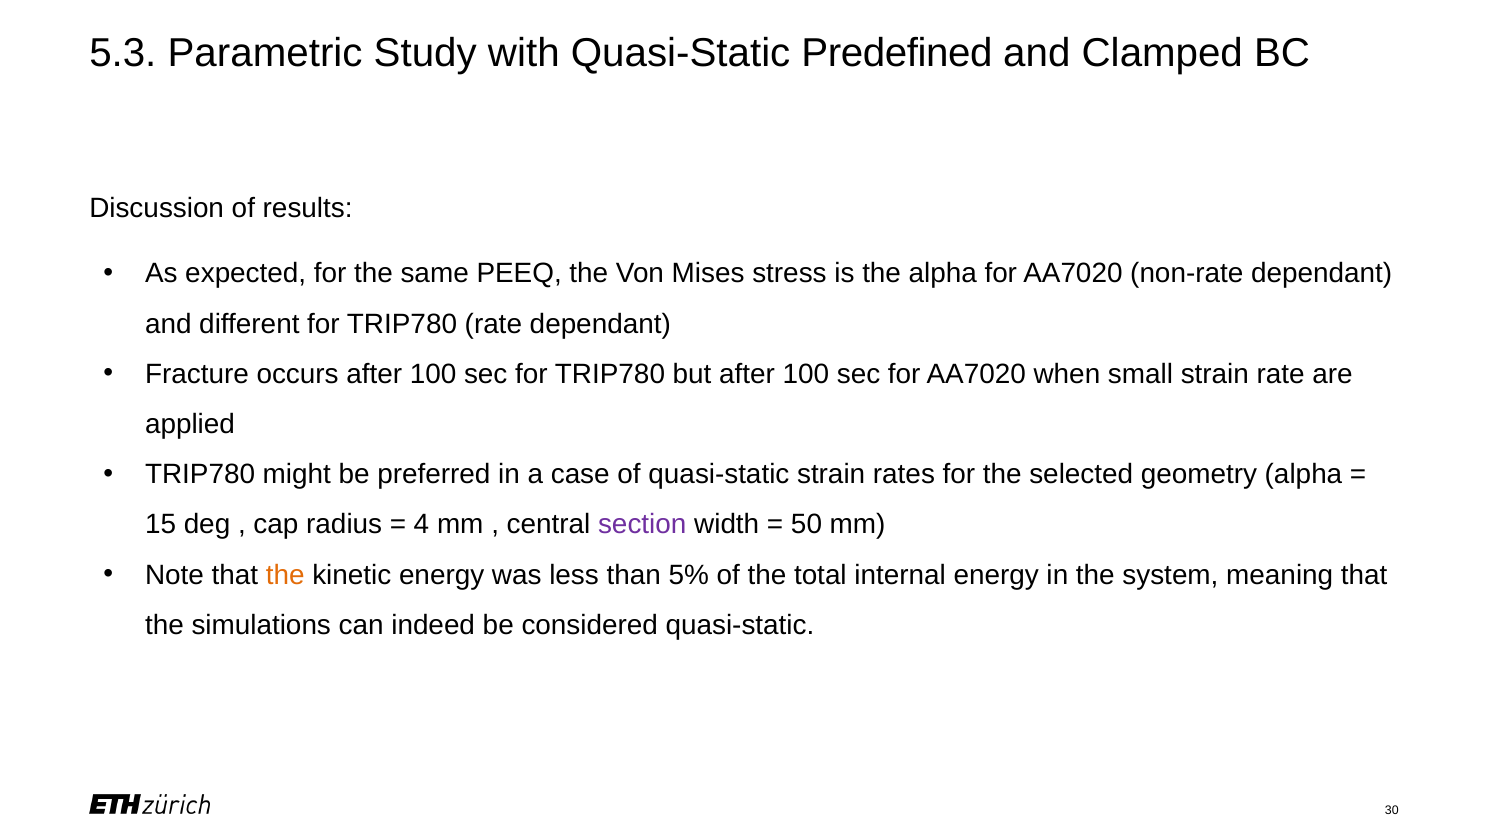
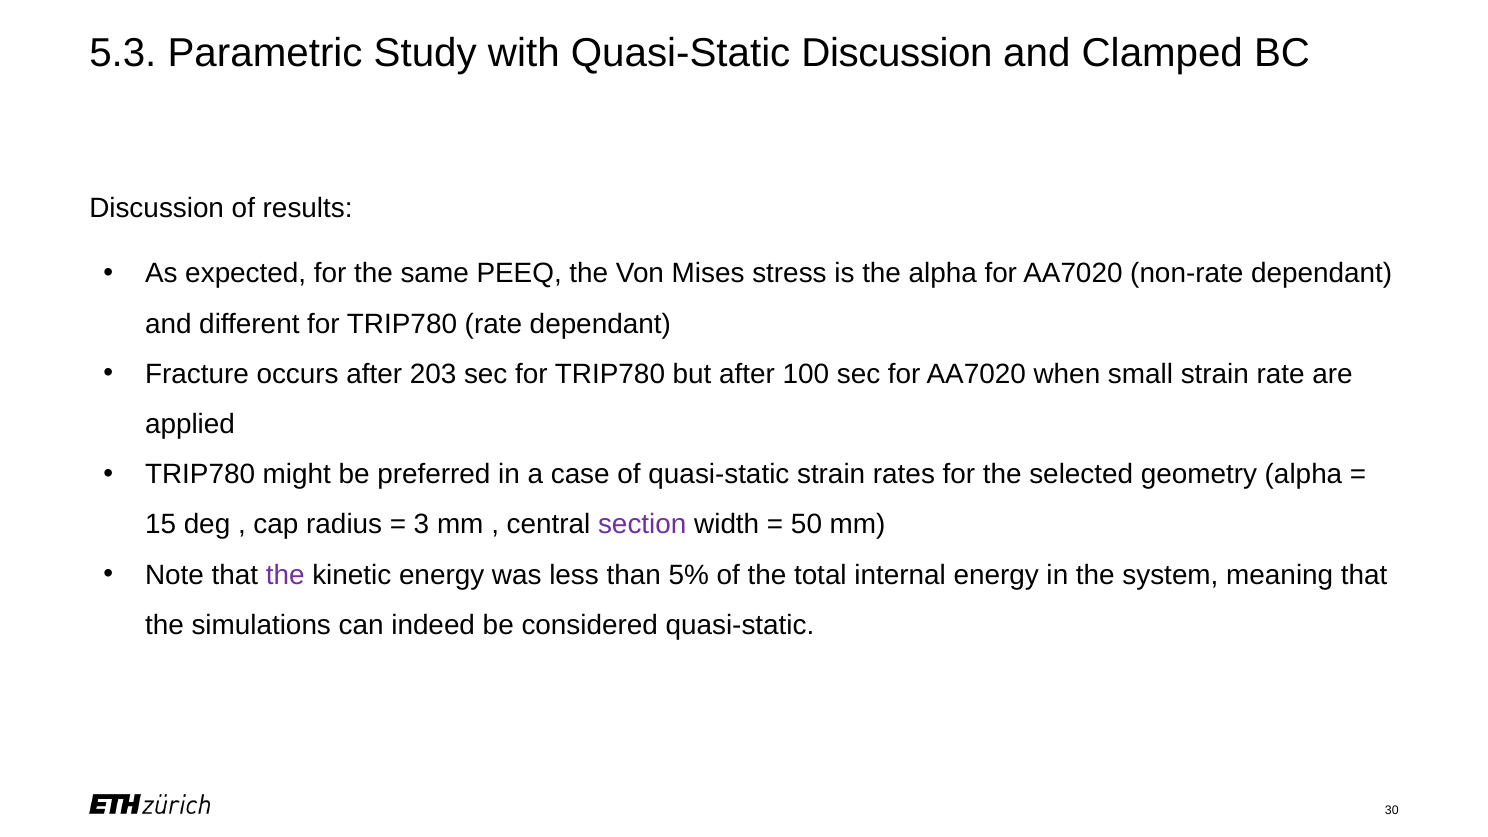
Quasi-Static Predefined: Predefined -> Discussion (897, 53)
occurs after 100: 100 -> 203 (433, 374)
4: 4 -> 3 (421, 525)
the colour: orange -> purple (285, 575)
